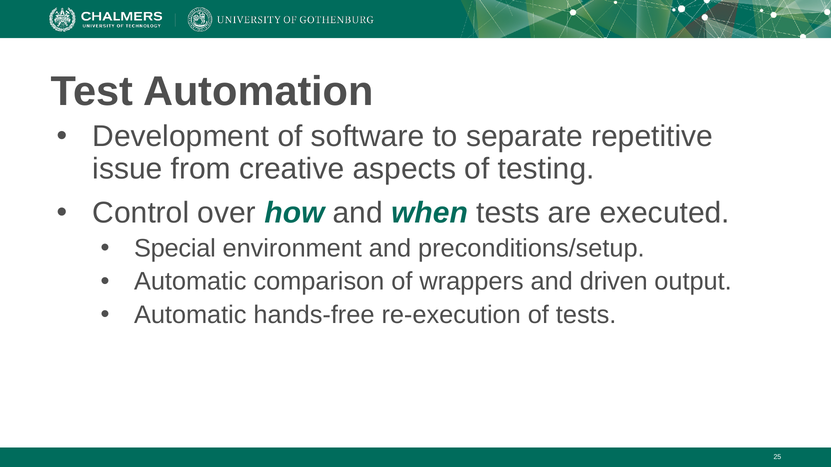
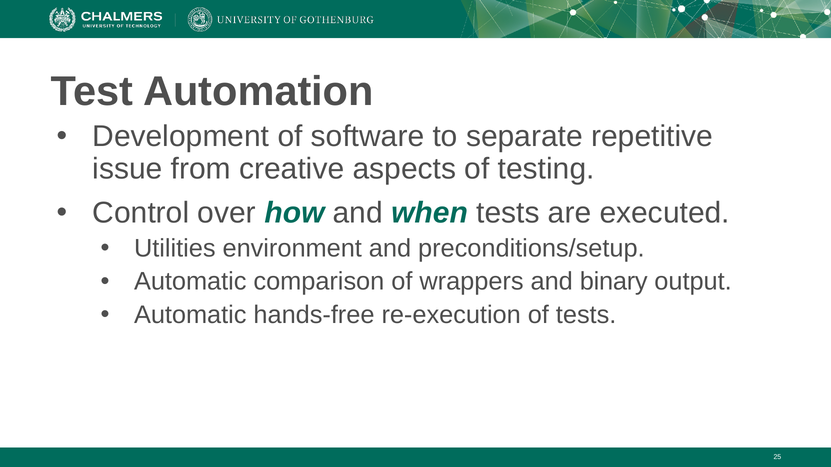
Special: Special -> Utilities (175, 249)
driven: driven -> binary (614, 282)
